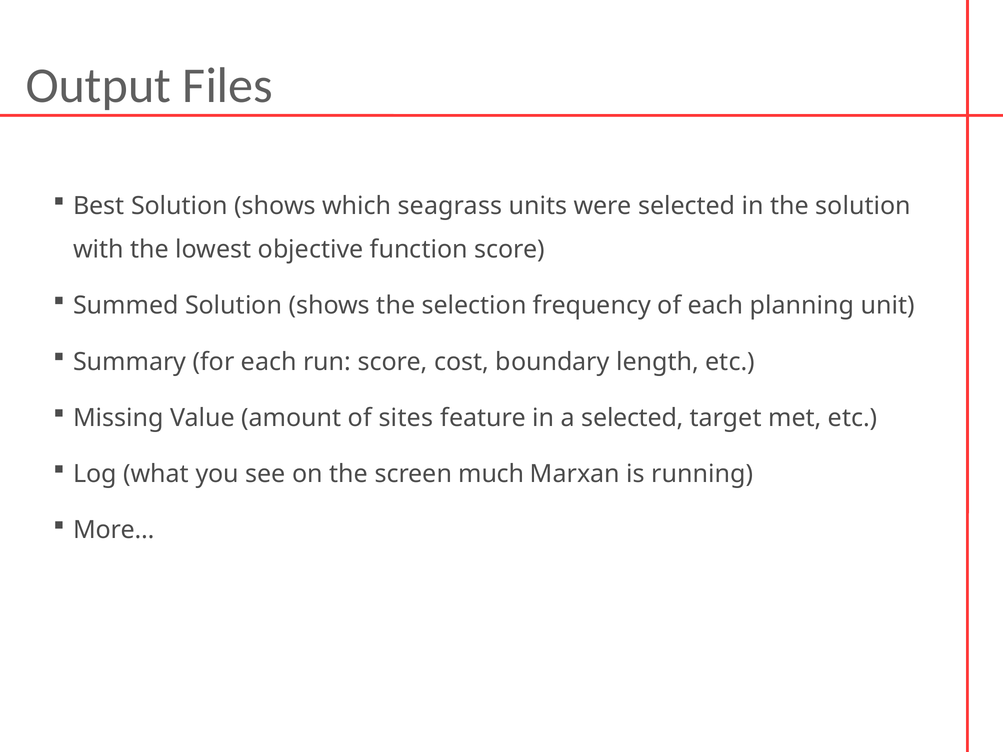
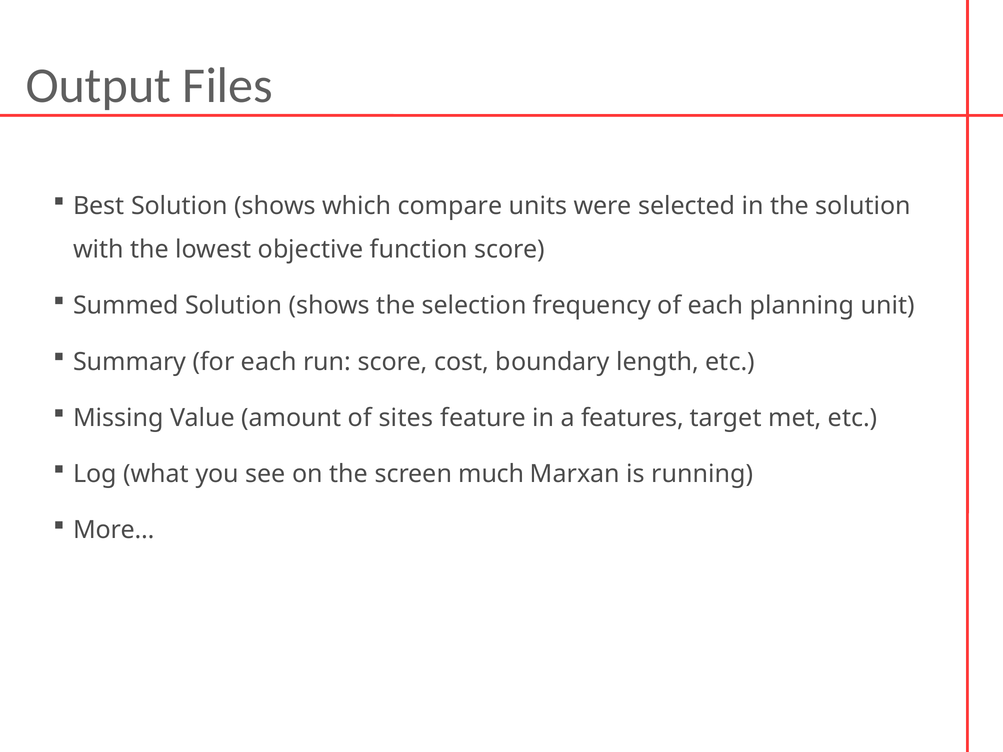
seagrass: seagrass -> compare (450, 206)
a selected: selected -> features (632, 418)
